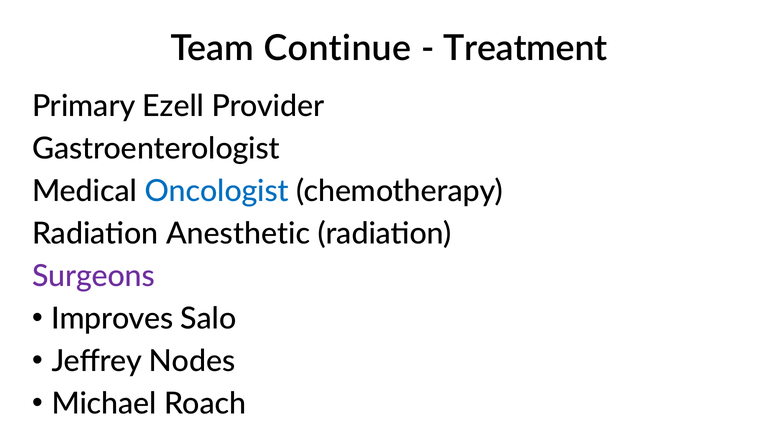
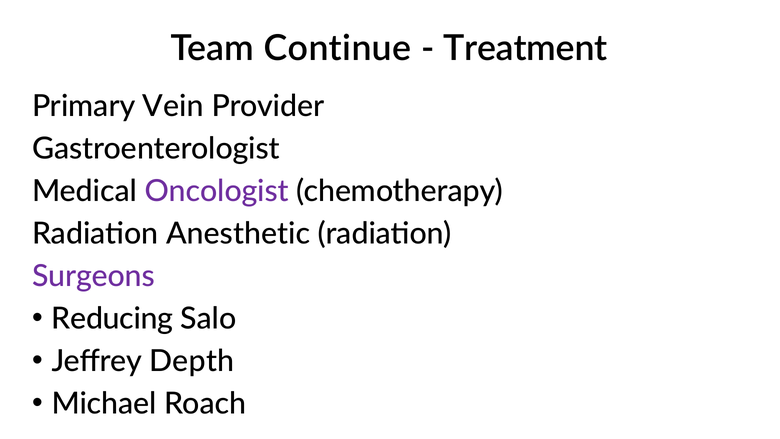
Ezell: Ezell -> Vein (173, 106)
Oncologist colour: blue -> purple (217, 191)
Improves: Improves -> Reducing (112, 319)
Nodes: Nodes -> Depth (192, 361)
